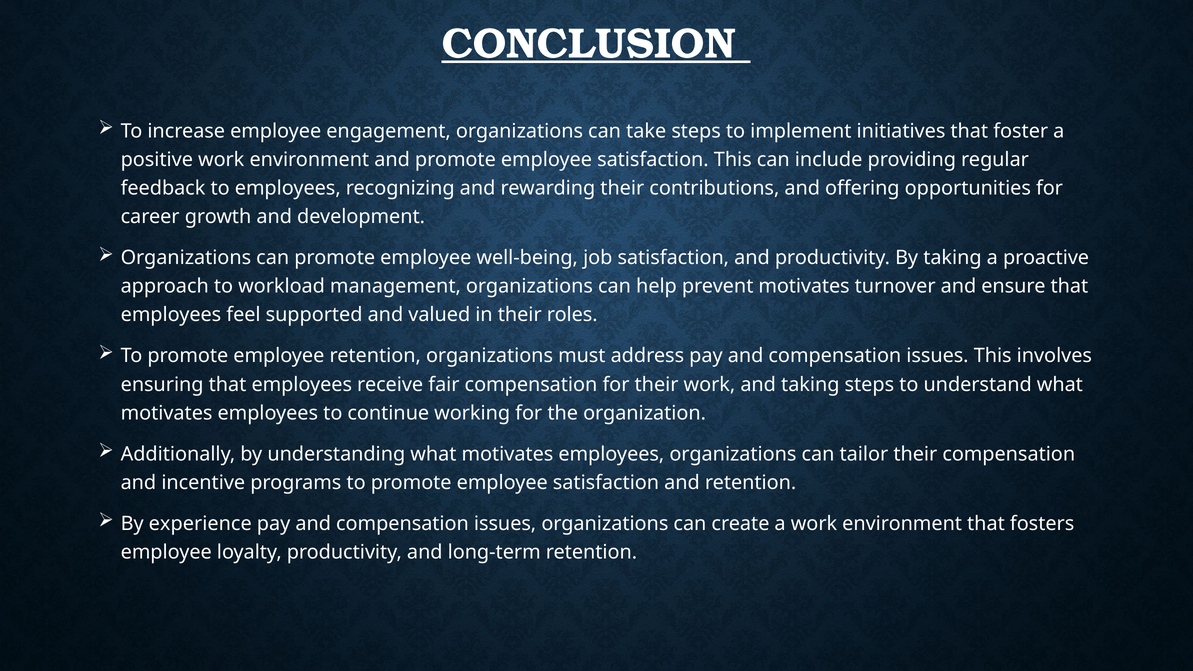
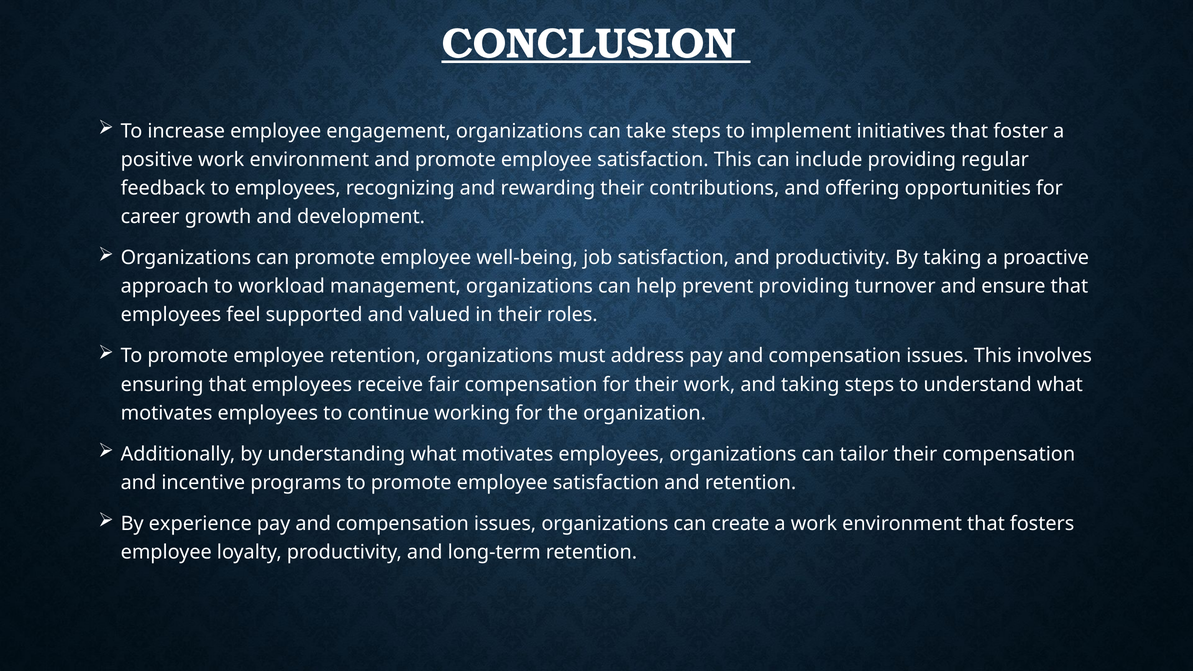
prevent motivates: motivates -> providing (804, 286)
